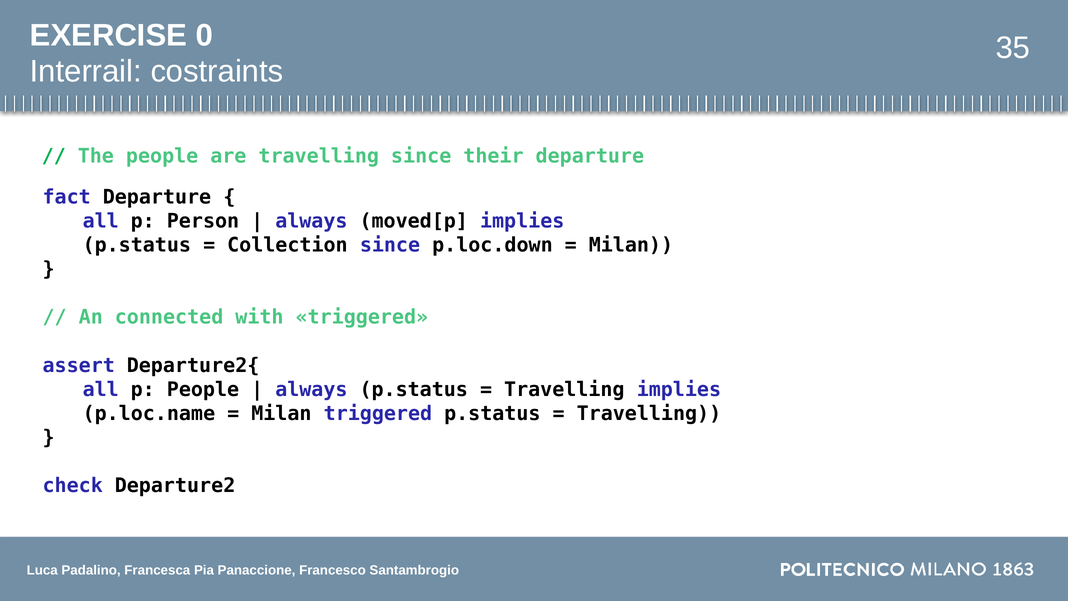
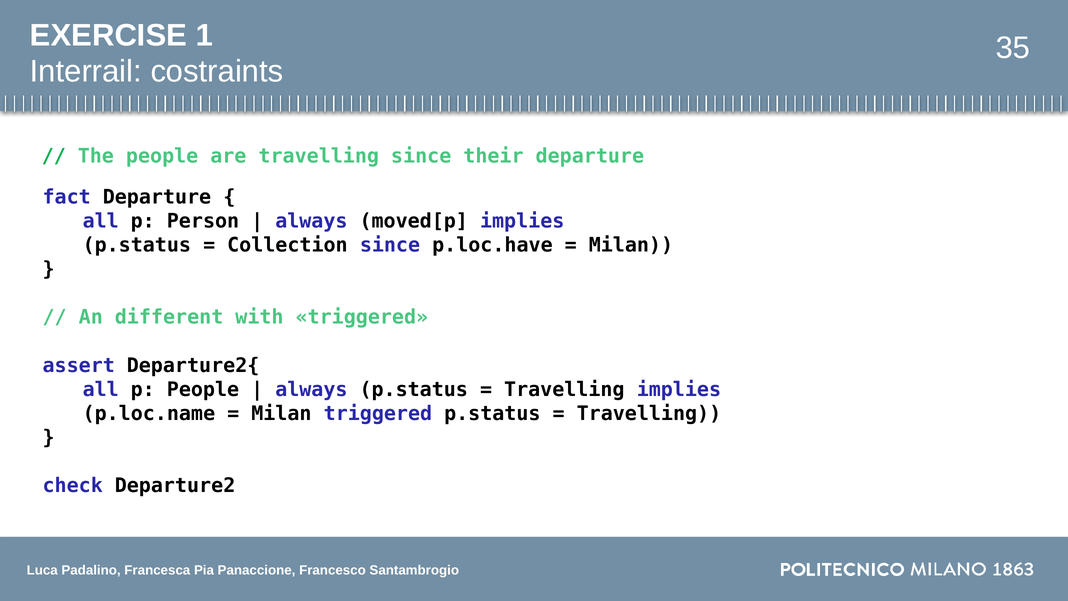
0: 0 -> 1 (204, 35)
p.loc.down: p.loc.down -> p.loc.have (492, 245)
connected: connected -> different (169, 317)
